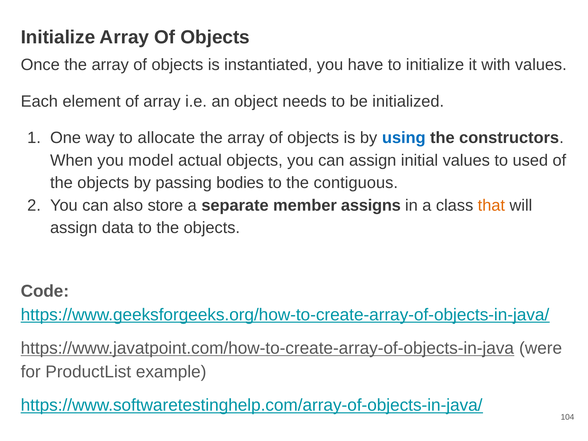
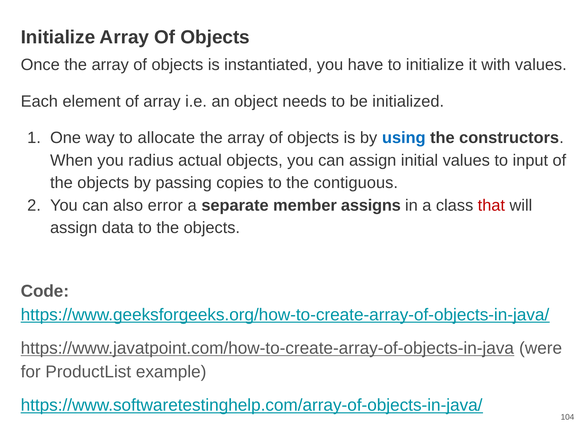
model: model -> radius (151, 160)
used: used -> input (530, 160)
bodies: bodies -> copies (240, 183)
store: store -> error (165, 205)
that colour: orange -> red (491, 205)
